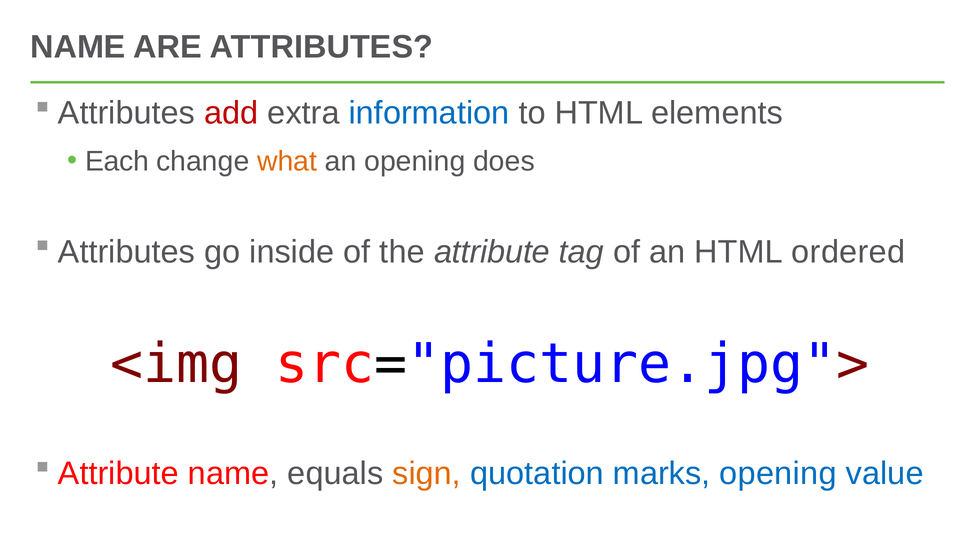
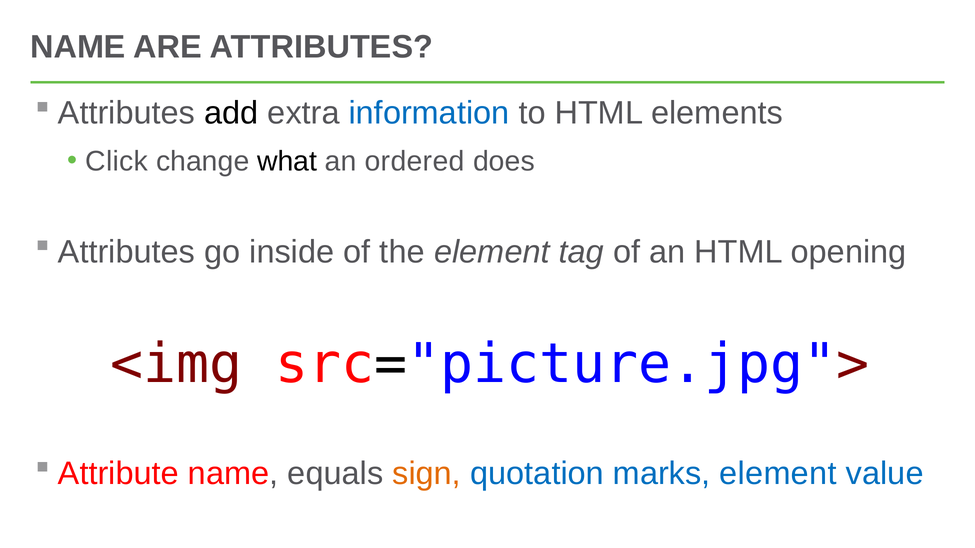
add colour: red -> black (231, 113)
Each: Each -> Click (117, 162)
what colour: orange -> black (287, 162)
an opening: opening -> ordered (415, 162)
the attribute: attribute -> element (492, 252)
ordered: ordered -> opening (849, 252)
marks opening: opening -> element (778, 474)
